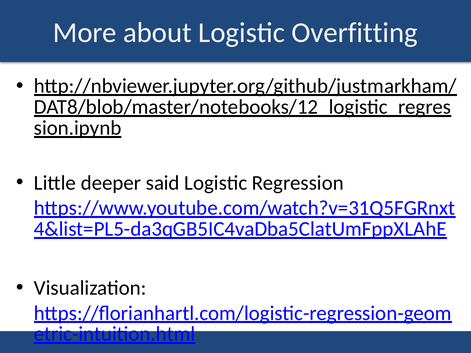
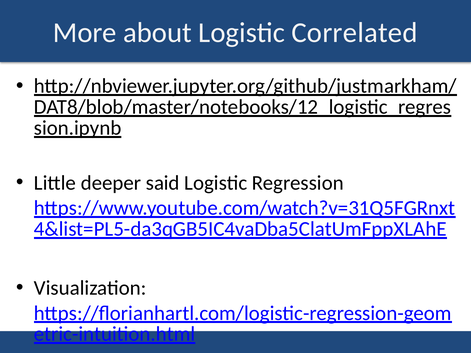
Overfitting: Overfitting -> Correlated (355, 33)
